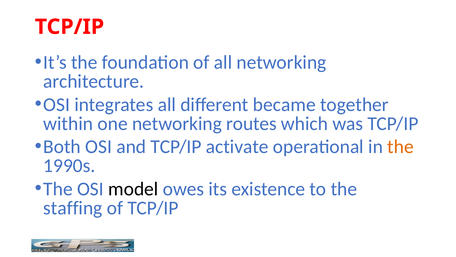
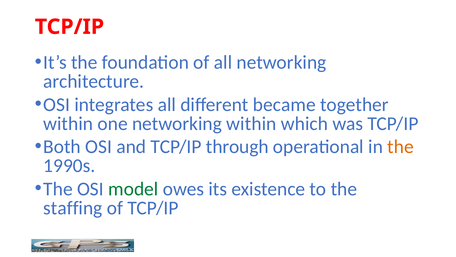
networking routes: routes -> within (251, 123)
activate: activate -> through (237, 147)
model colour: black -> green (133, 189)
